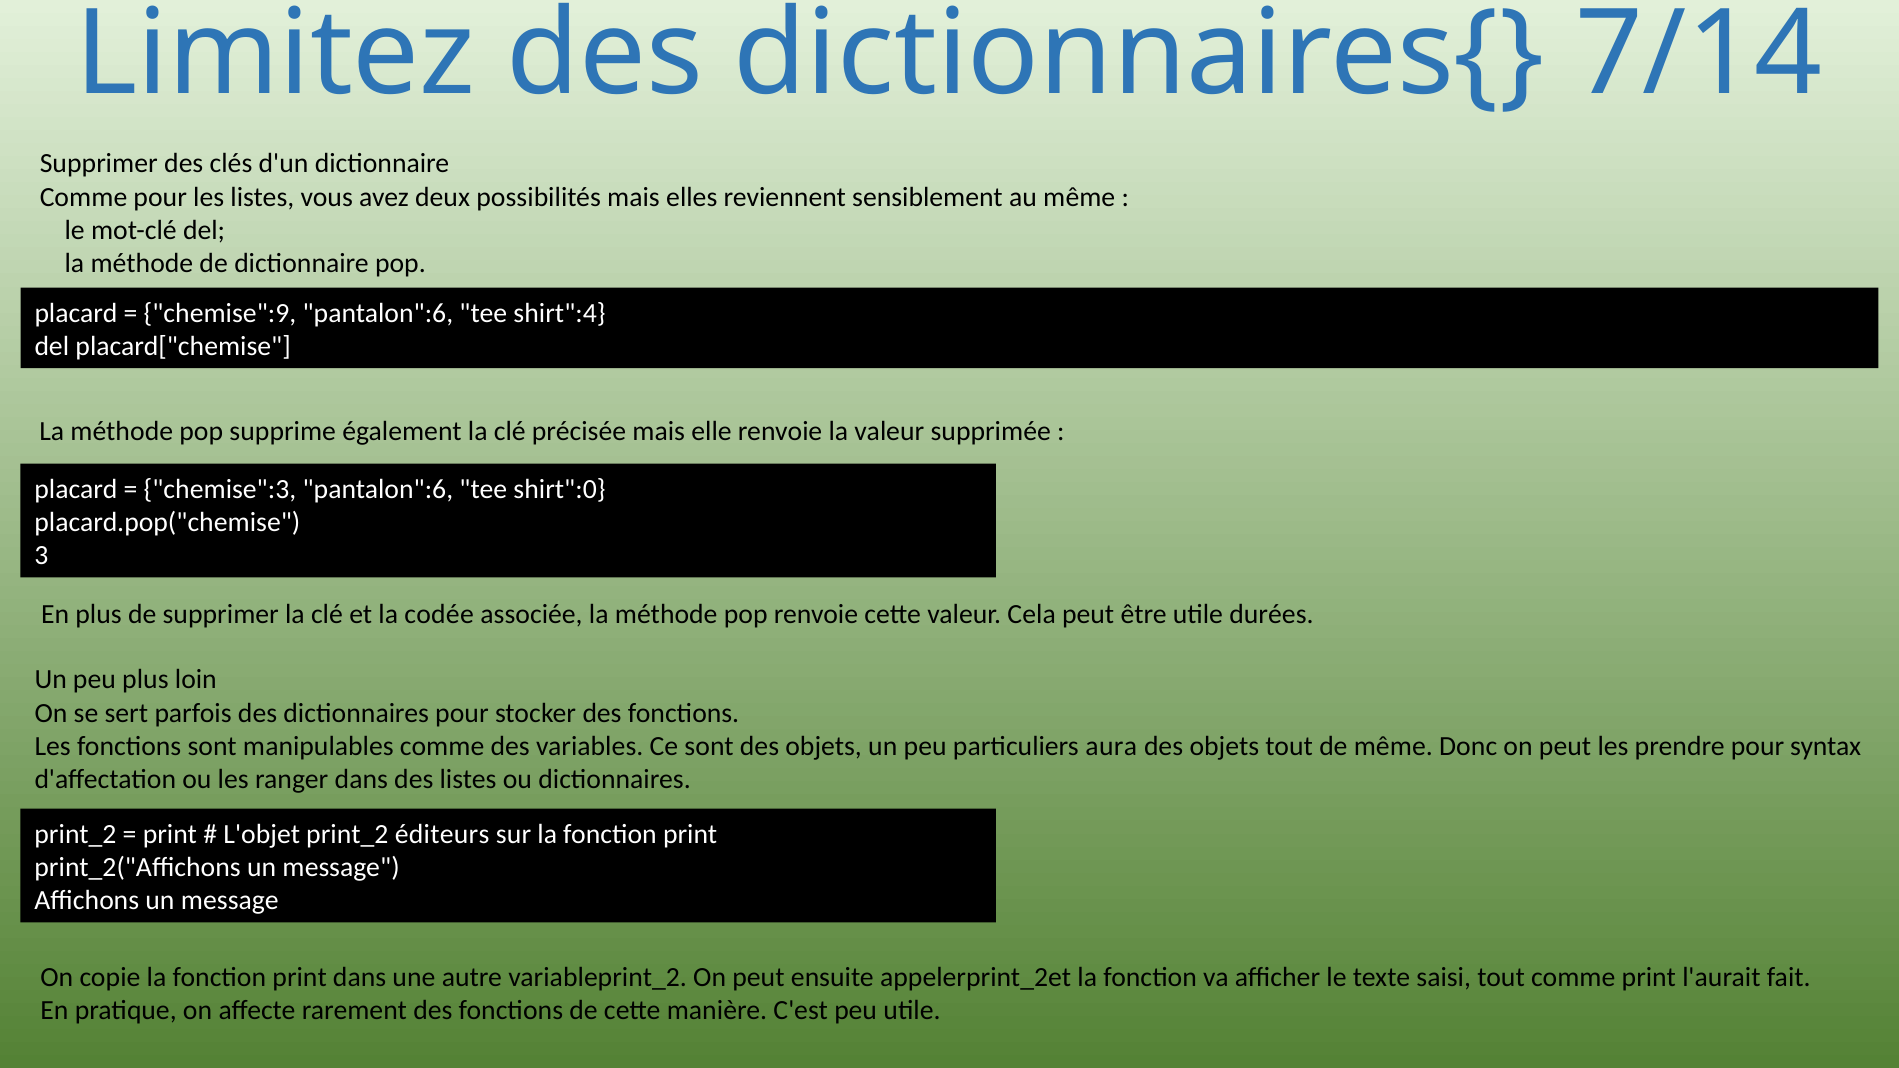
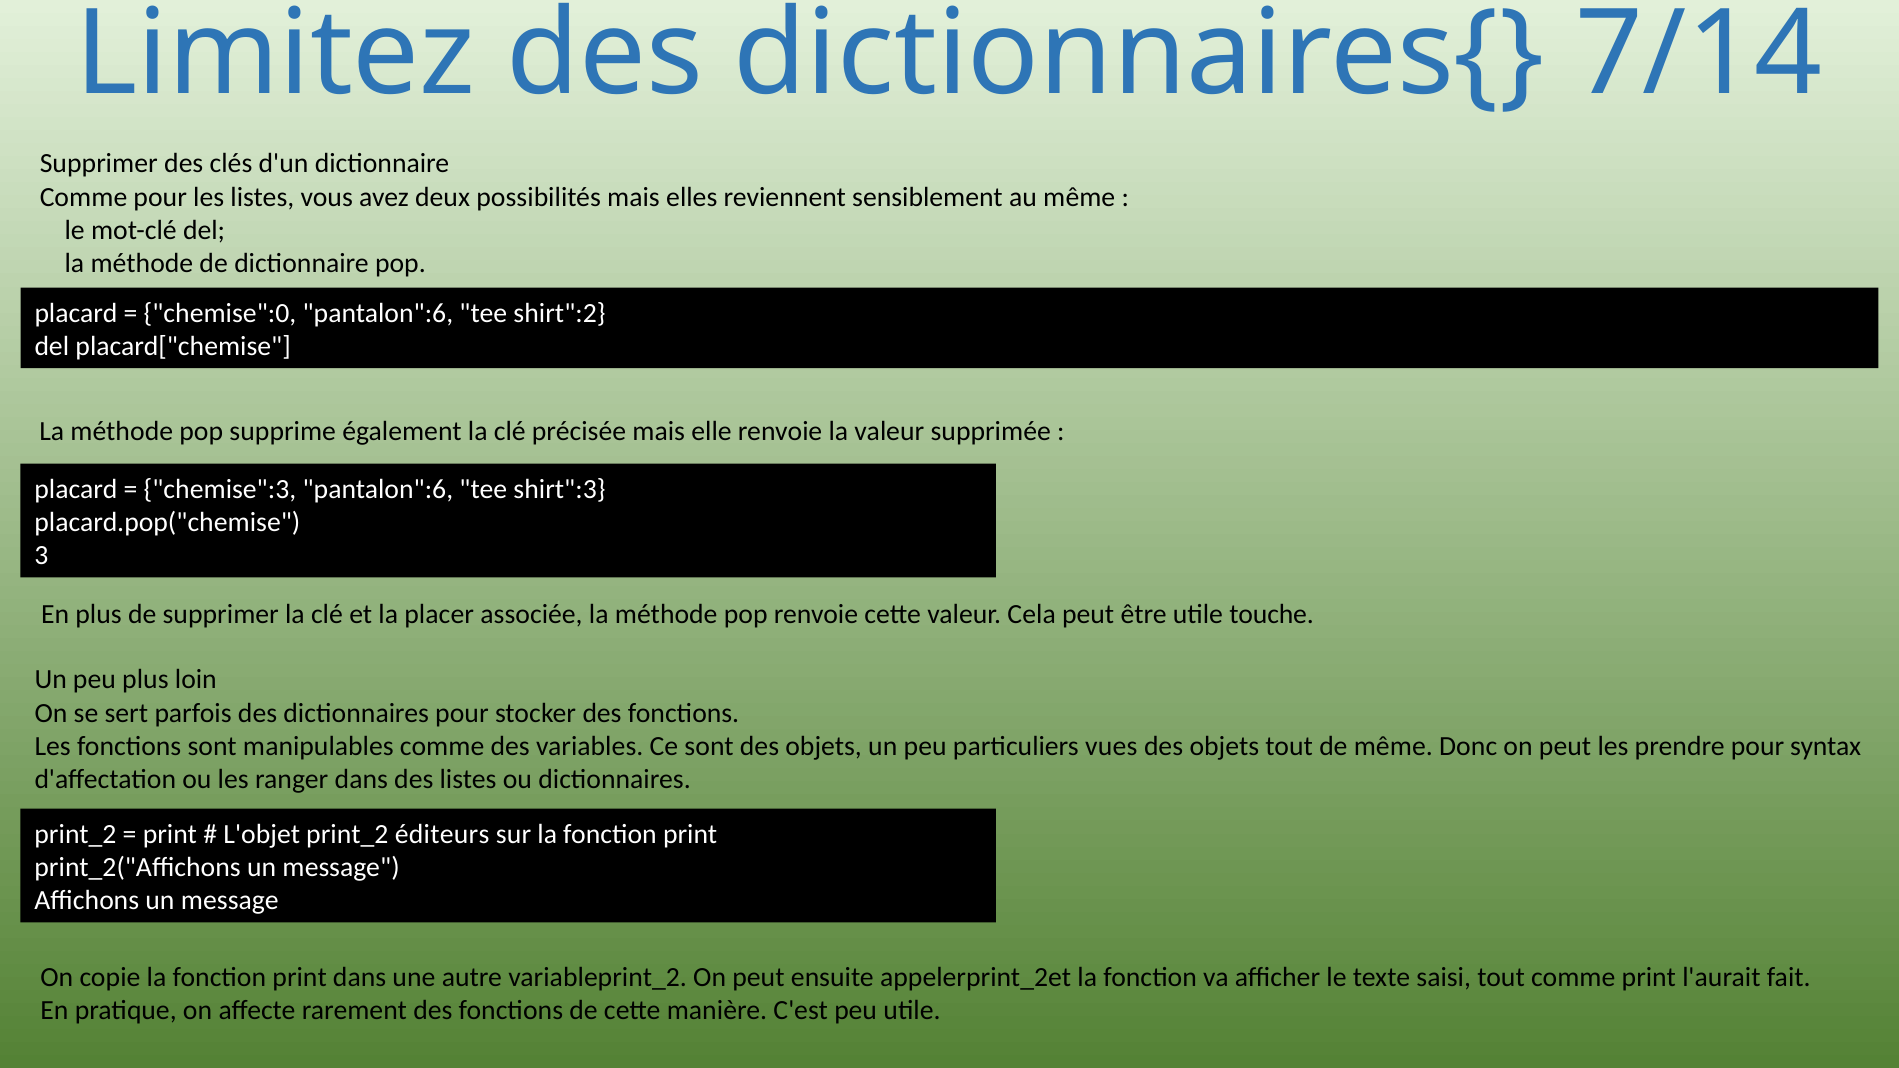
chemise":9: chemise":9 -> chemise":0 (220, 313)
shirt":4: shirt":4 -> shirt":2 (560, 313)
shirt":0: shirt":0 -> shirt":3 (559, 489)
codée: codée -> placer (439, 615)
durées: durées -> touche (1272, 615)
aura: aura -> vues (1111, 746)
